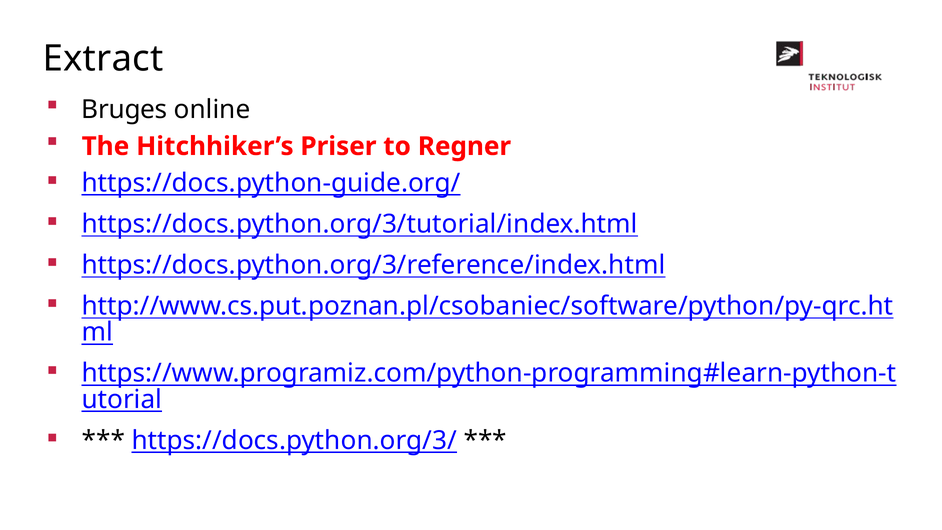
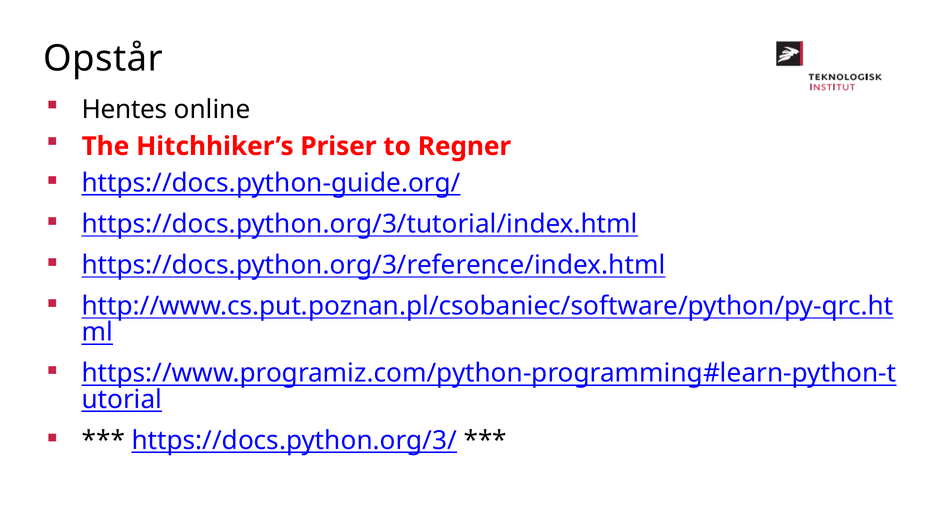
Extract: Extract -> Opstår (103, 59)
Bruges: Bruges -> Hentes (124, 110)
